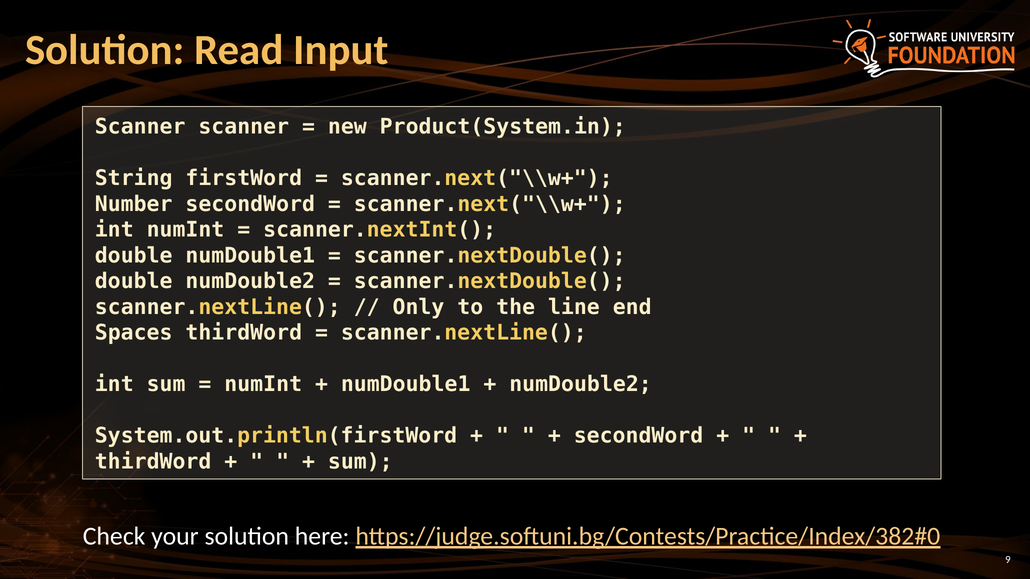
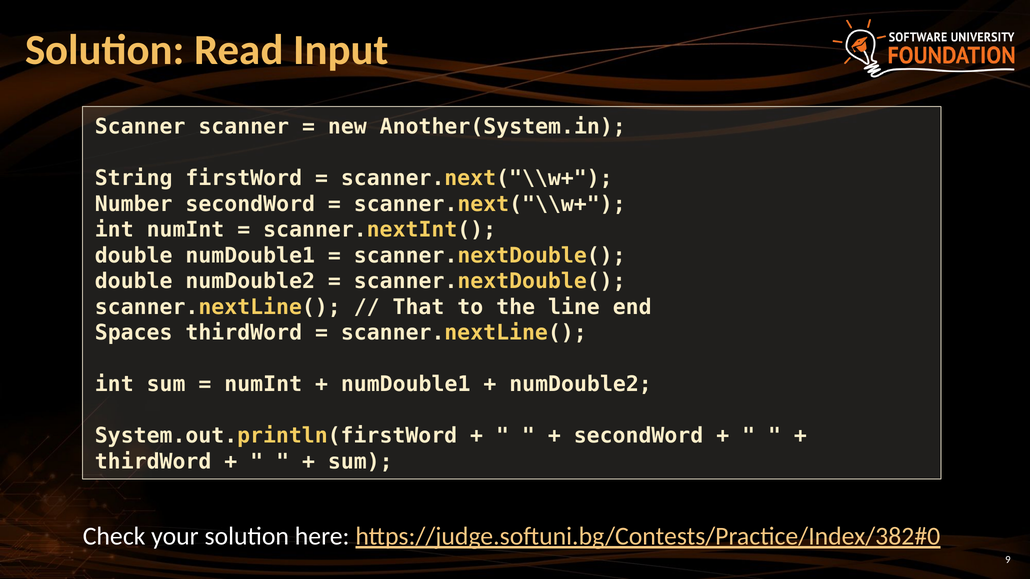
Product(System.in: Product(System.in -> Another(System.in (503, 127)
Only: Only -> That (418, 307)
